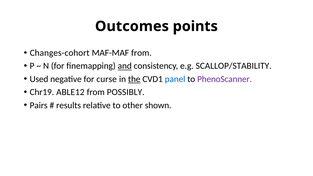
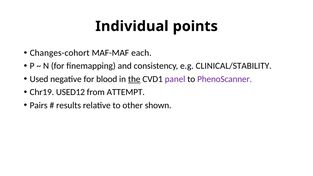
Outcomes: Outcomes -> Individual (132, 26)
MAF-MAF from: from -> each (141, 53)
and underline: present -> none (125, 66)
SCALLOP/STABILITY: SCALLOP/STABILITY -> CLINICAL/STABILITY (234, 66)
curse: curse -> blood (107, 79)
panel colour: blue -> purple (175, 79)
ABLE12: ABLE12 -> USED12 (70, 92)
POSSIBLY: POSSIBLY -> ATTEMPT (126, 92)
